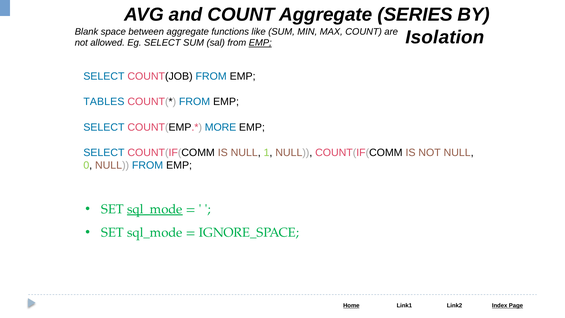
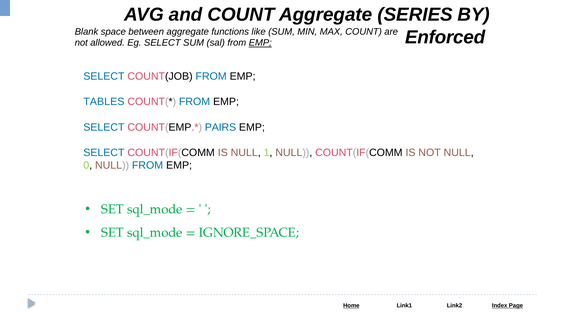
Isolation: Isolation -> Enforced (445, 37)
MORE: MORE -> PAIRS (221, 127)
sql_mode underline: present -> none (155, 209)
